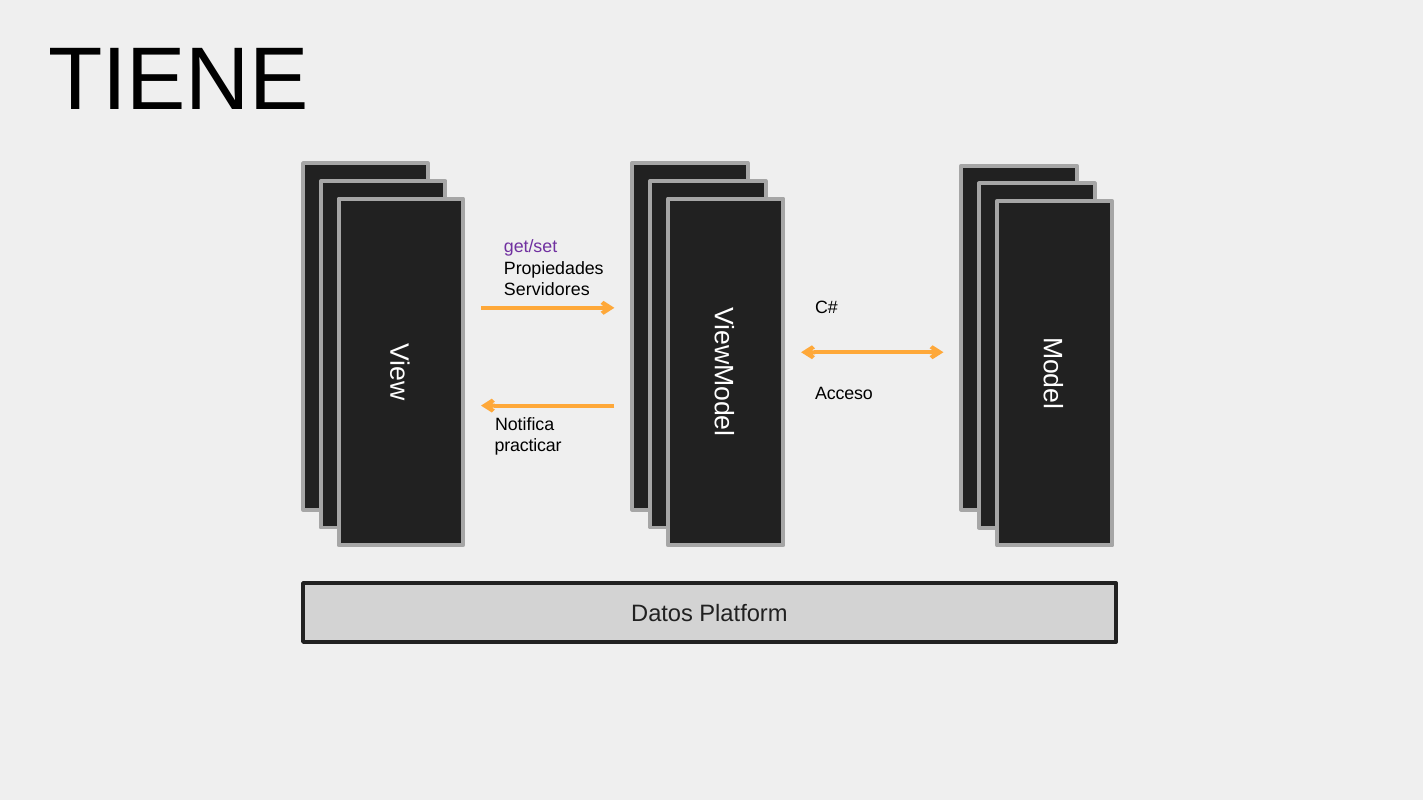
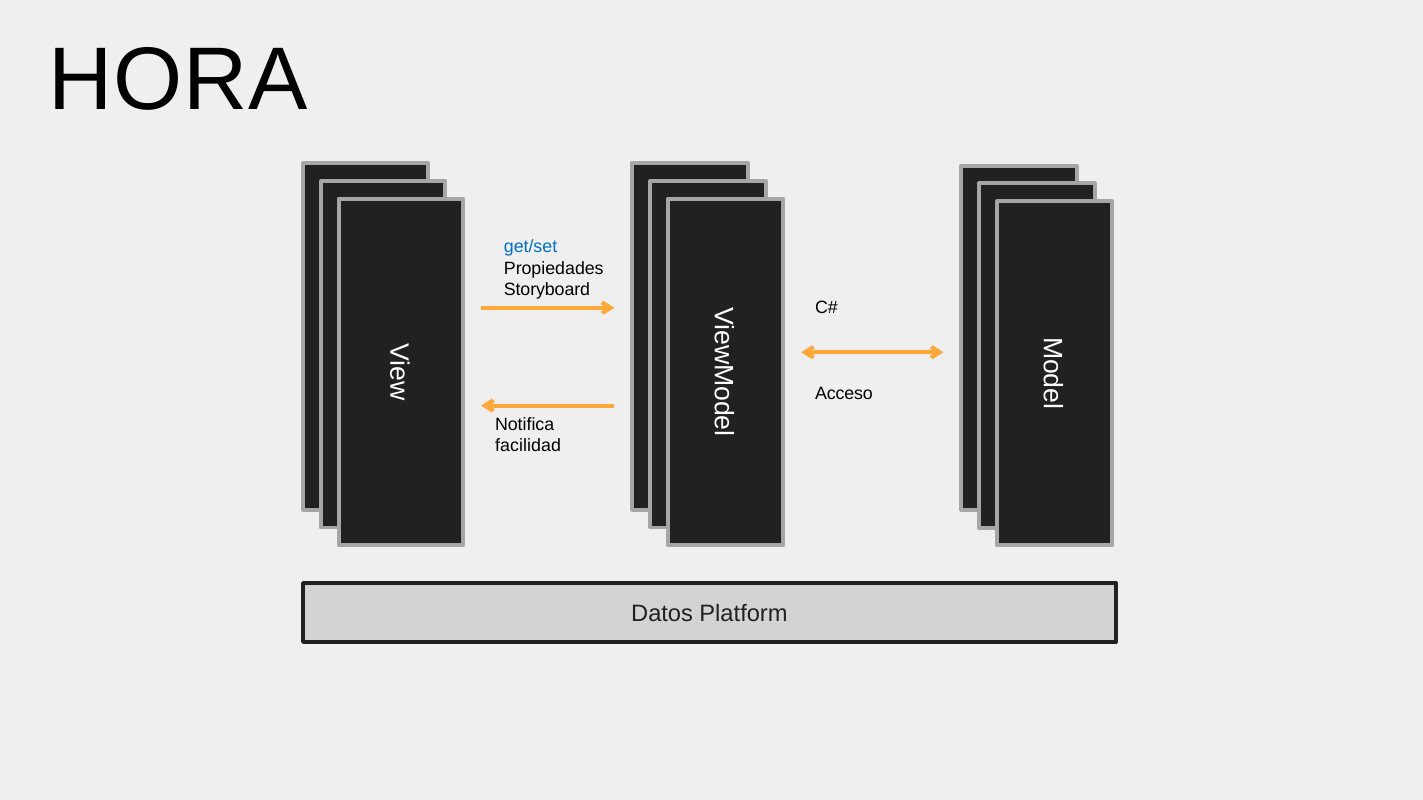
TIENE: TIENE -> HORA (178, 80)
get/set colour: purple -> blue (531, 247)
Servidores: Servidores -> Storyboard (547, 290)
practicar: practicar -> facilidad (528, 446)
